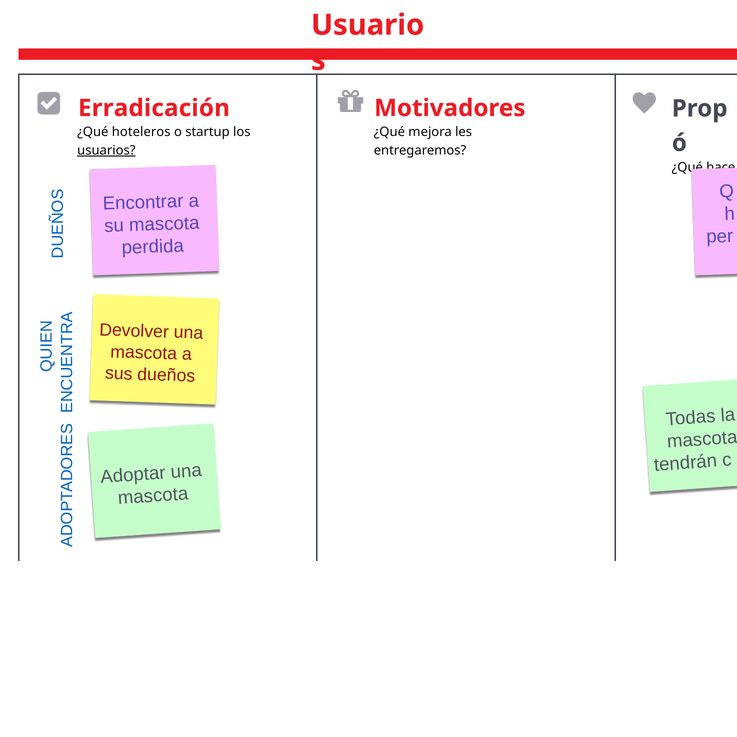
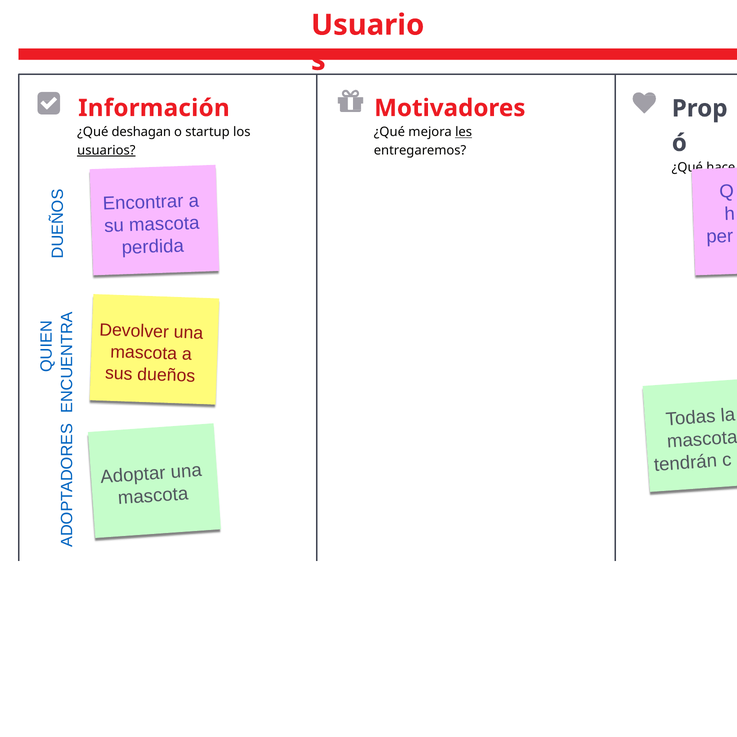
Erradicación: Erradicación -> Información (154, 108)
hoteleros: hoteleros -> deshagan (141, 132)
les underline: none -> present (464, 132)
